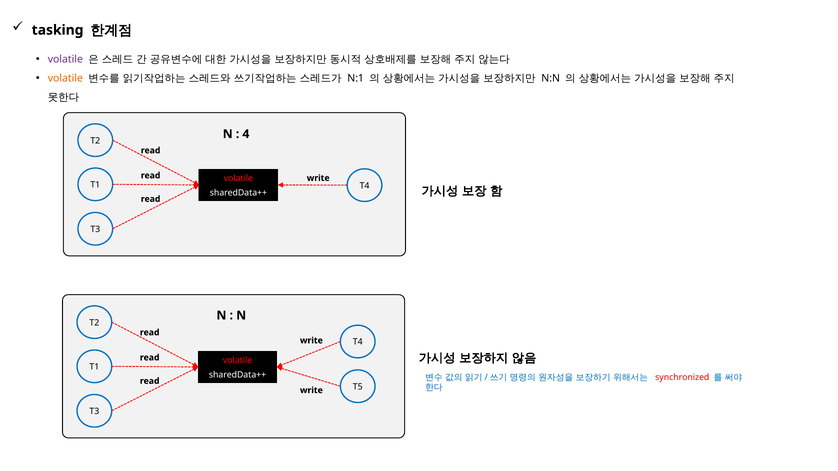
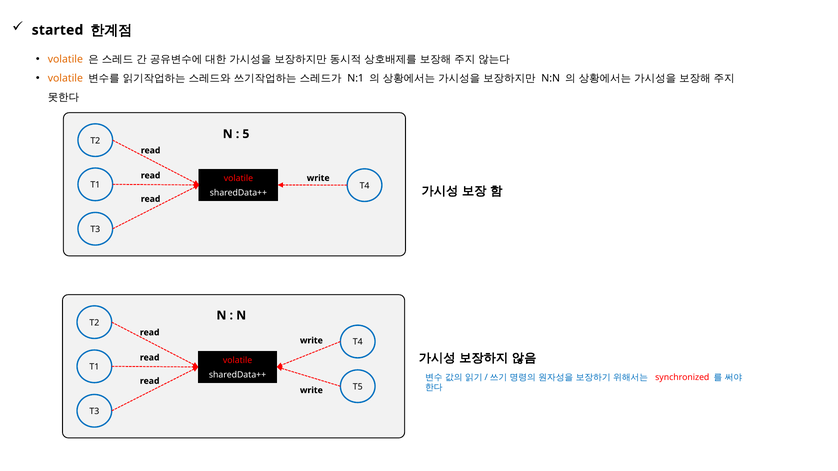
tasking: tasking -> started (57, 30)
volatile colour: purple -> orange (65, 59)
4: 4 -> 5 (246, 134)
